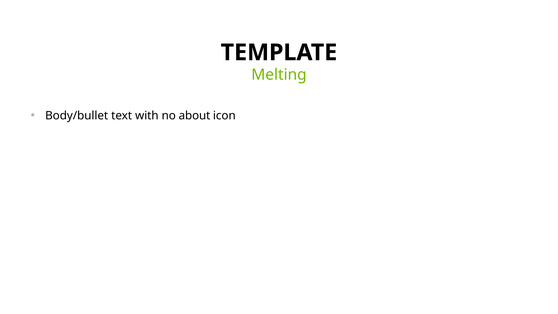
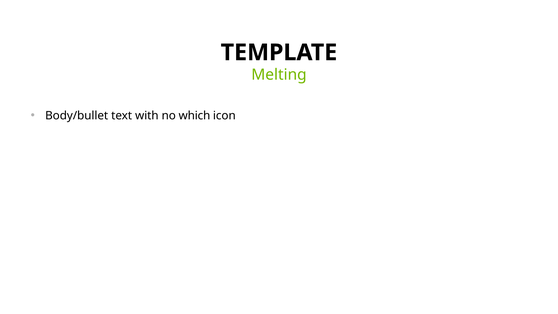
about: about -> which (194, 115)
